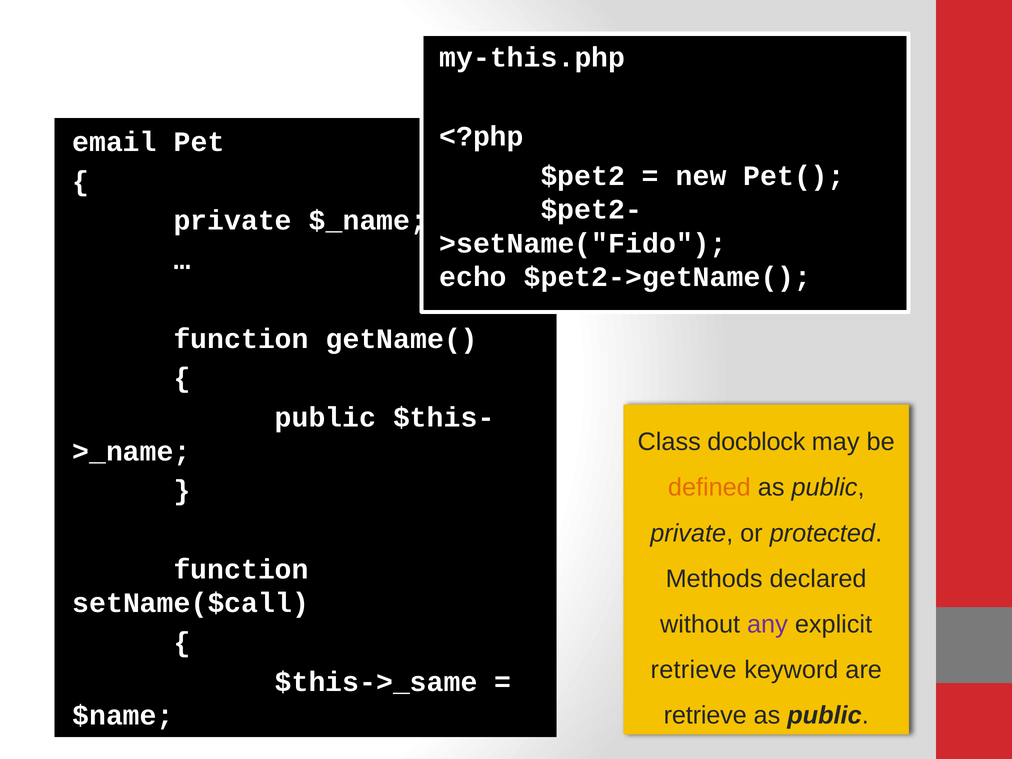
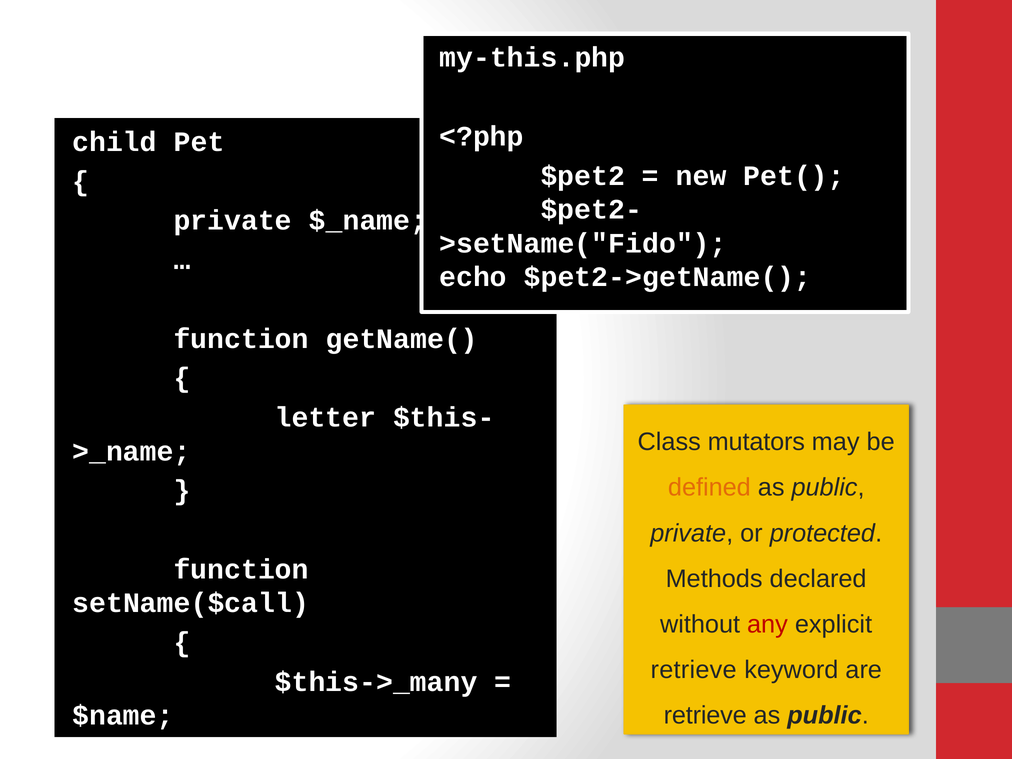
email: email -> child (115, 142)
public: public -> letter (325, 418)
docblock: docblock -> mutators (756, 442)
any colour: purple -> red (767, 624)
$this->_same: $this->_same -> $this->_many (376, 682)
